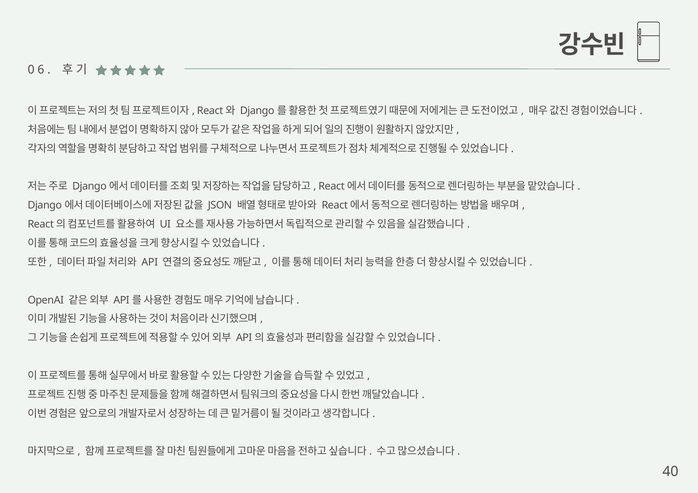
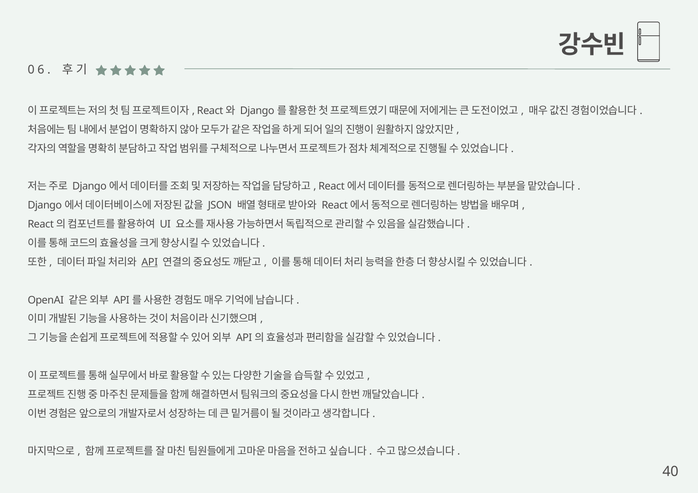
API underline: none -> present (150, 262)
